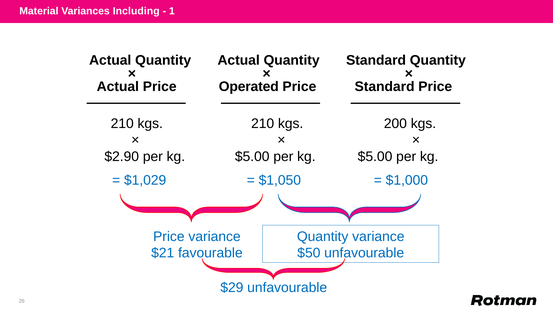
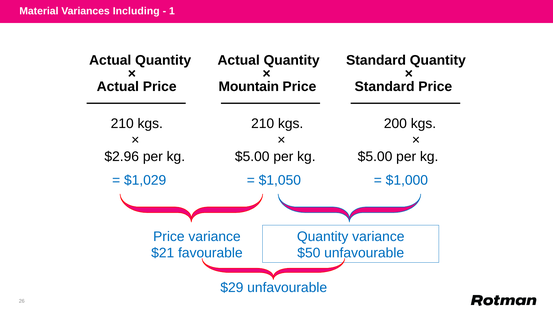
Operated: Operated -> Mountain (249, 87)
$2.90: $2.90 -> $2.96 (122, 157)
